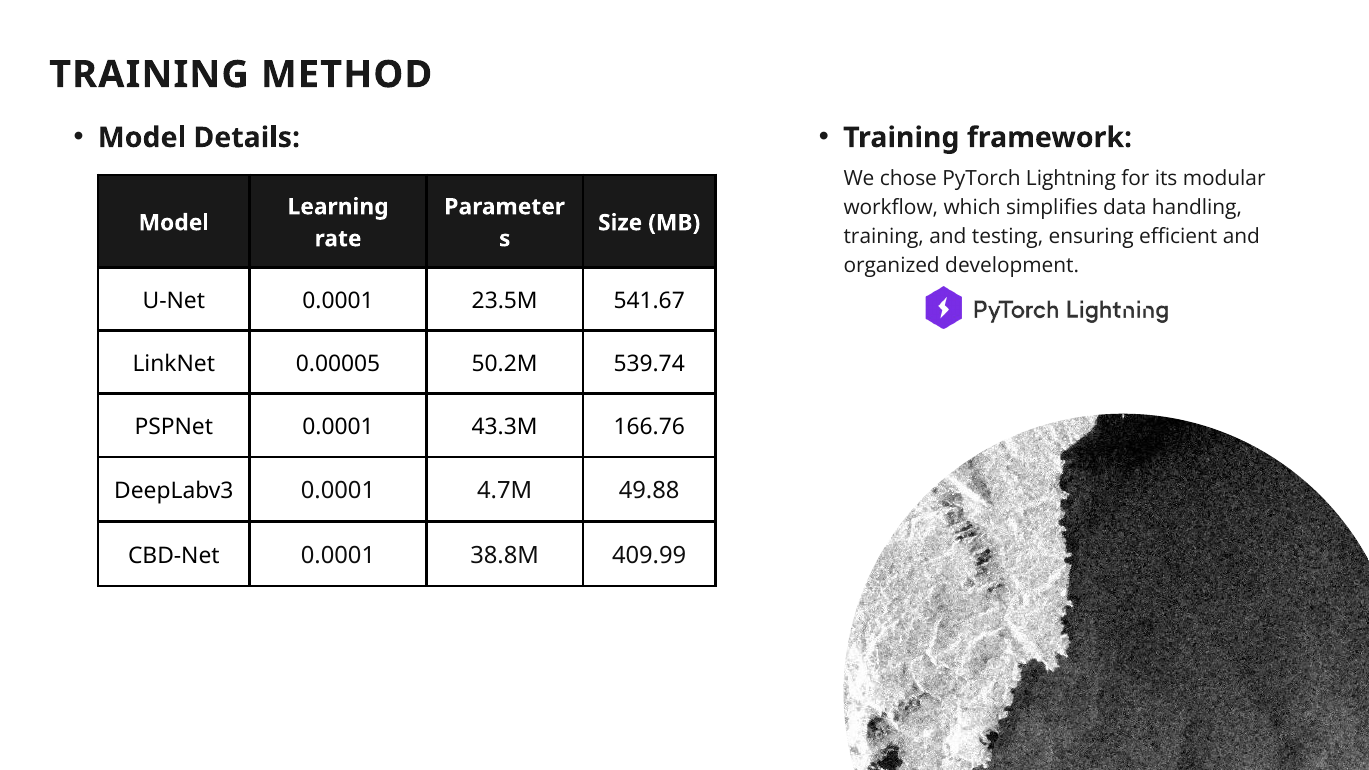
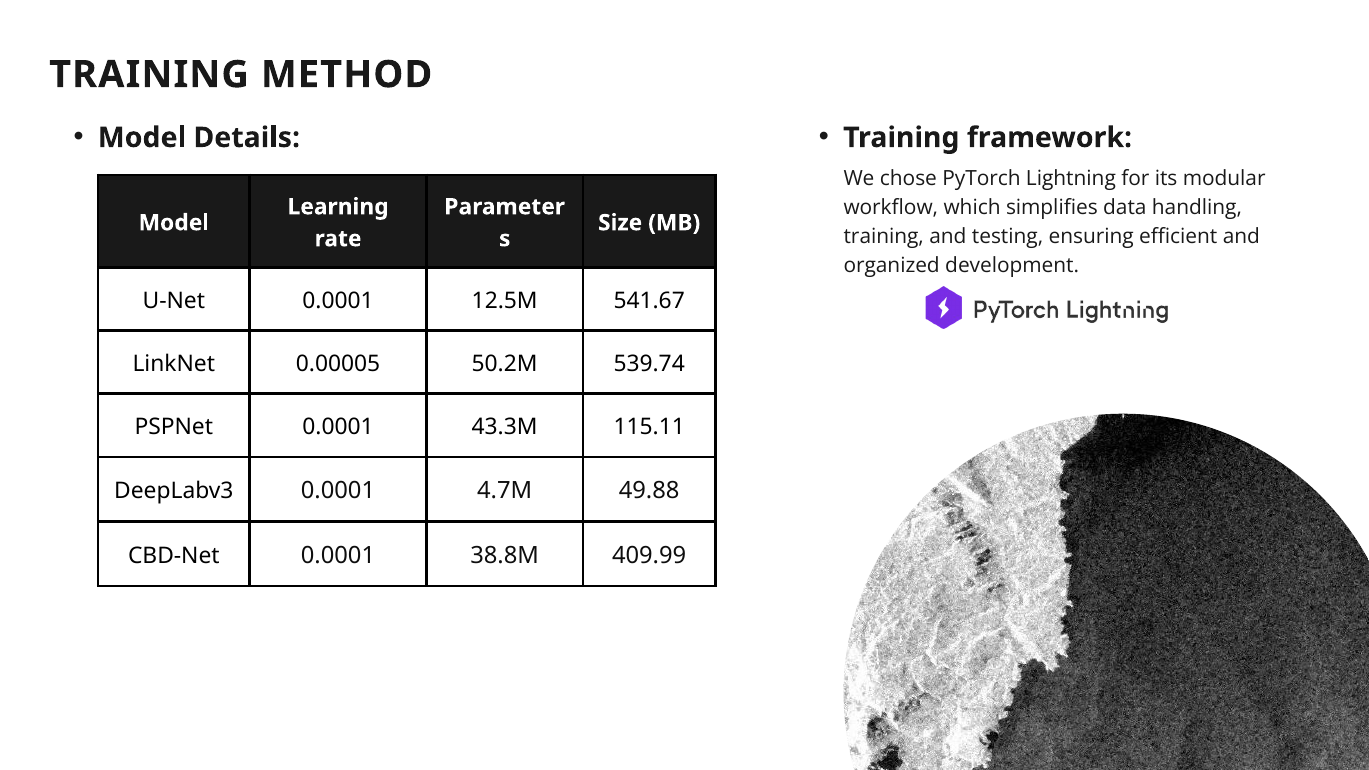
23.5M: 23.5M -> 12.5M (505, 301)
166.76: 166.76 -> 115.11 (649, 427)
